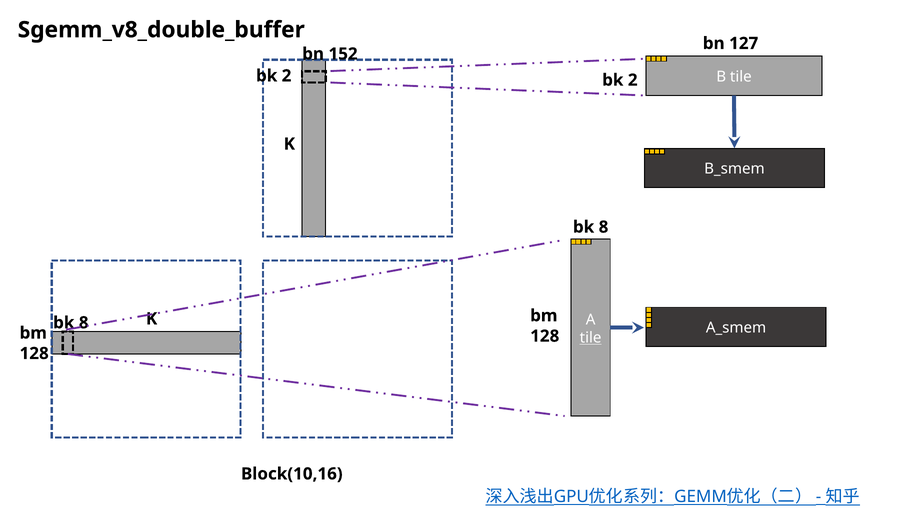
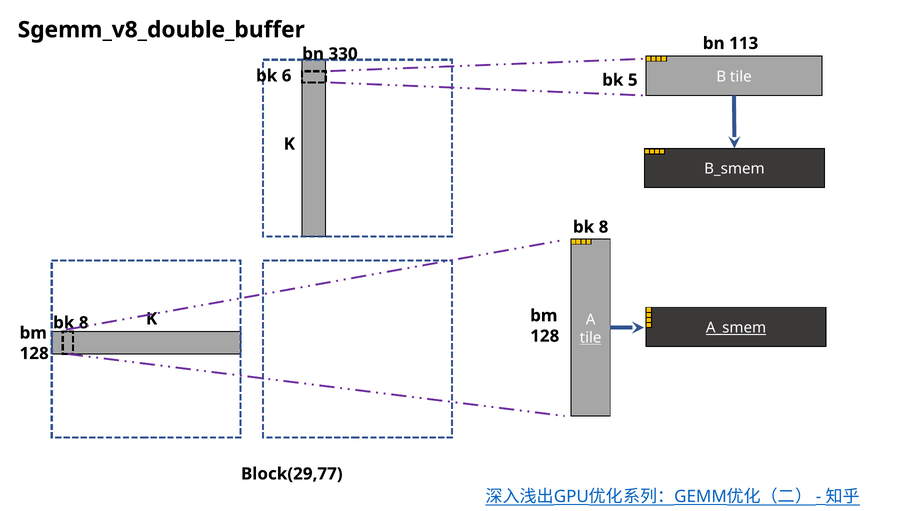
127: 127 -> 113 (744, 43)
152: 152 -> 330 (343, 54)
2: 2 -> 6 (287, 76)
2: 2 -> 5 (633, 80)
A_smem underline: none -> present (736, 328)
Block(10,16: Block(10,16 -> Block(29,77 (292, 474)
